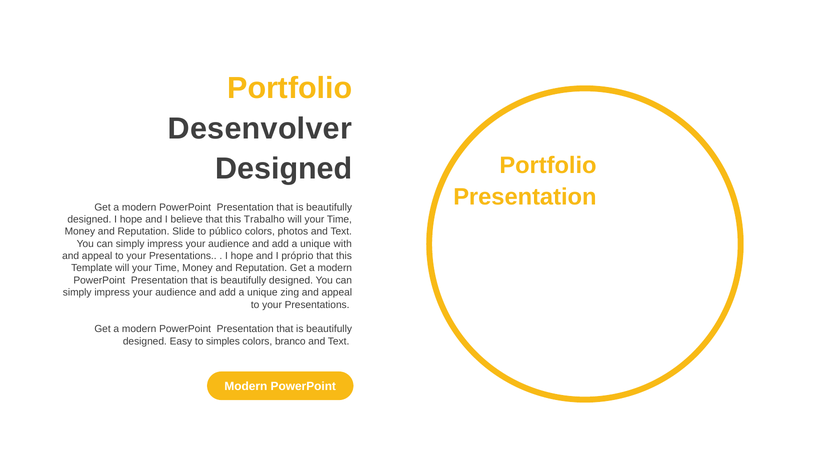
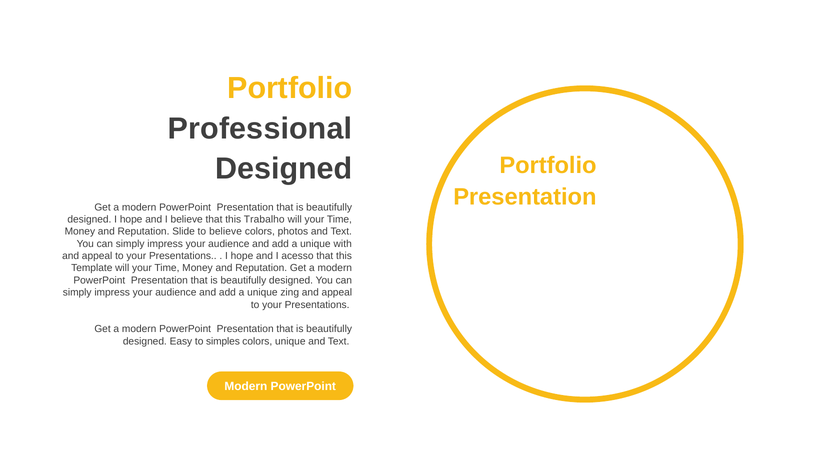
Desenvolver: Desenvolver -> Professional (260, 129)
to público: público -> believe (226, 232)
próprio: próprio -> acesso (297, 256)
colors branco: branco -> unique (290, 341)
